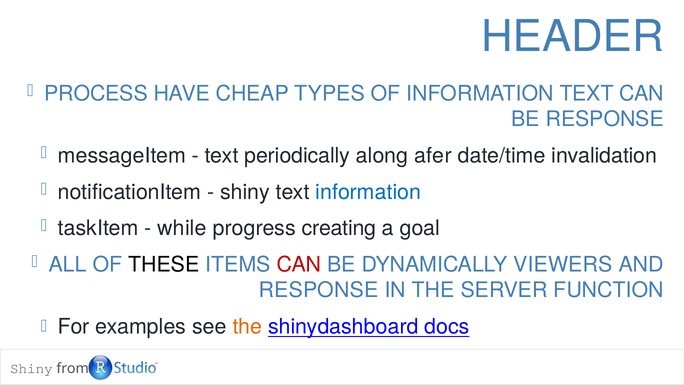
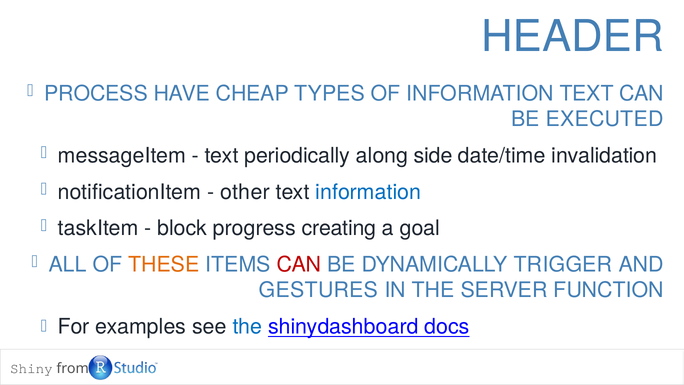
BE RESPONSE: RESPONSE -> EXECUTED (605, 119)
afer: afer -> side (433, 156)
shiny: shiny -> other (245, 192)
while: while -> block (182, 228)
THESE colour: black -> orange (164, 265)
VIEWERS: VIEWERS -> TRIGGER (563, 265)
RESPONSE: RESPONSE -> GESTURES (319, 290)
the colour: orange -> blue (247, 327)
